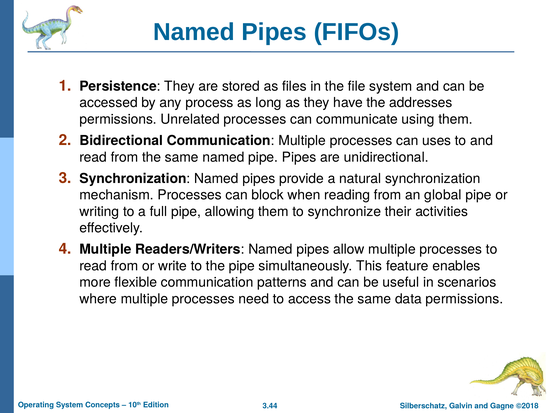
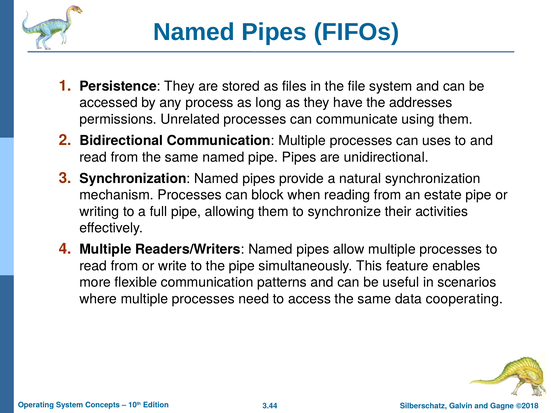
global: global -> estate (443, 195)
data permissions: permissions -> cooperating (464, 299)
